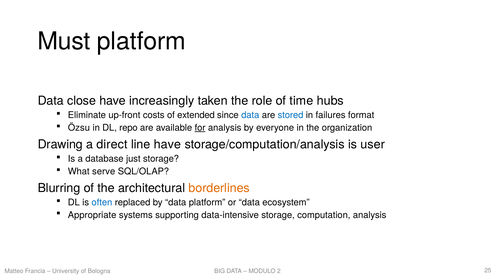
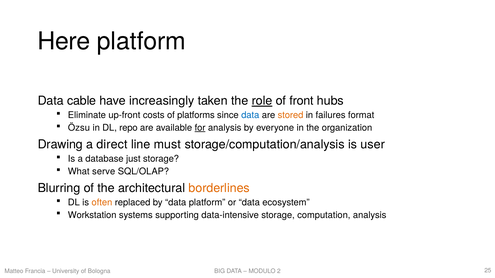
Must: Must -> Here (64, 42)
close: close -> cable (82, 101)
role underline: none -> present (262, 101)
time: time -> front (302, 101)
extended: extended -> platforms (196, 115)
stored colour: blue -> orange (291, 115)
line have: have -> must (167, 145)
often colour: blue -> orange (102, 203)
Appropriate: Appropriate -> Workstation (92, 215)
